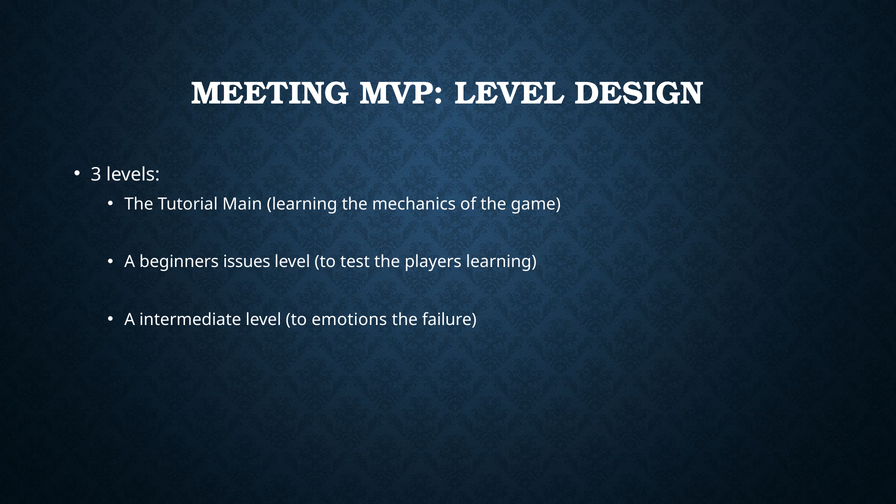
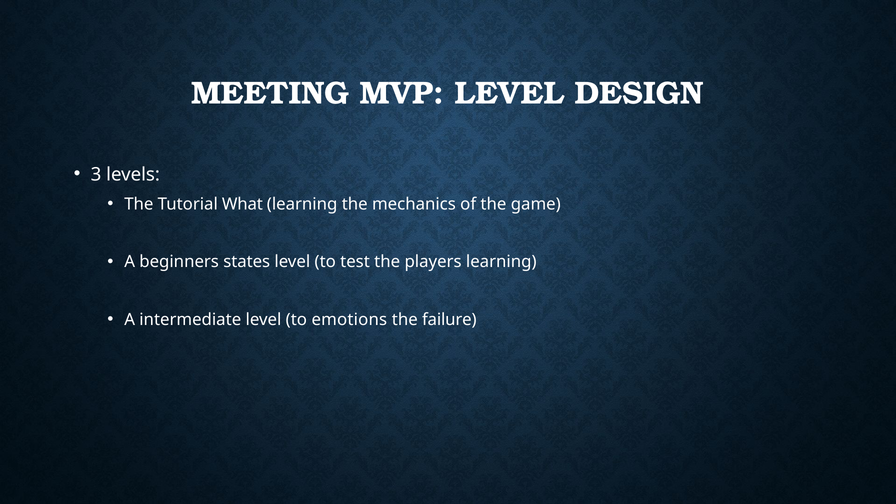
Main: Main -> What (242, 204)
issues: issues -> states (247, 262)
